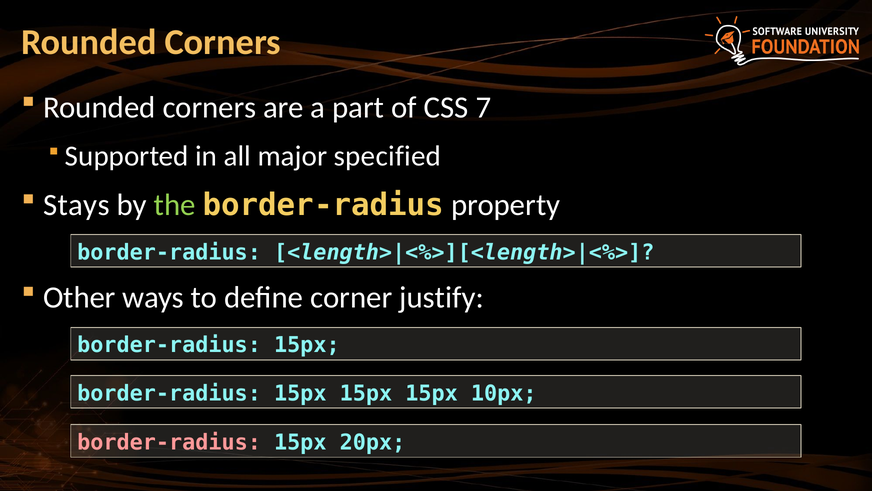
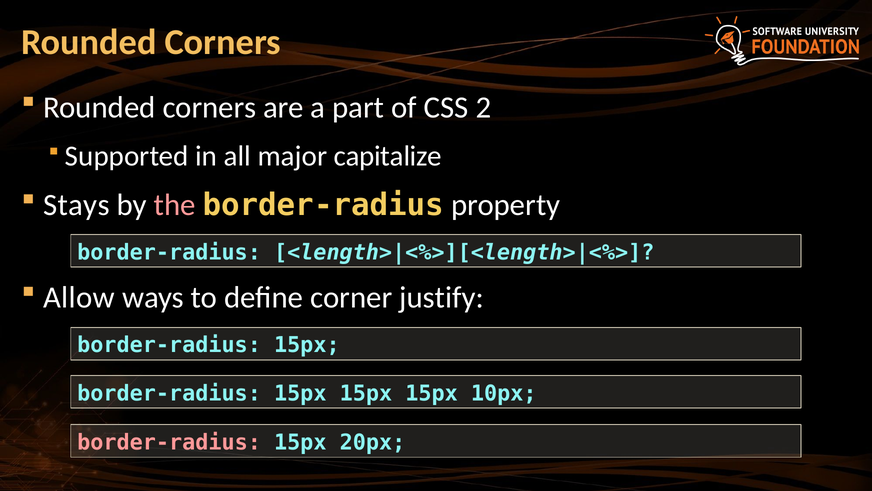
7: 7 -> 2 (483, 107)
specified: specified -> capitalize (388, 156)
the colour: light green -> pink (175, 205)
Other: Other -> Allow (79, 297)
